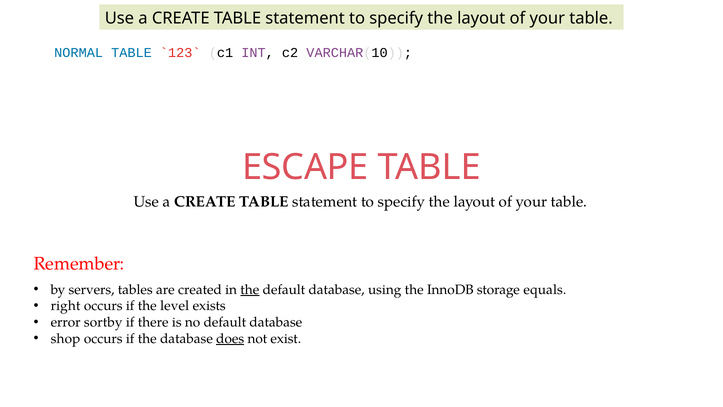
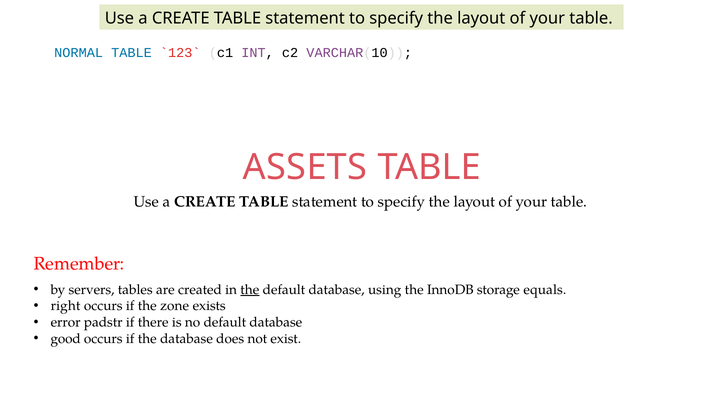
ESCAPE: ESCAPE -> ASSETS (305, 167)
level: level -> zone (175, 306)
sortby: sortby -> padstr (103, 322)
shop: shop -> good (66, 338)
does underline: present -> none (230, 338)
